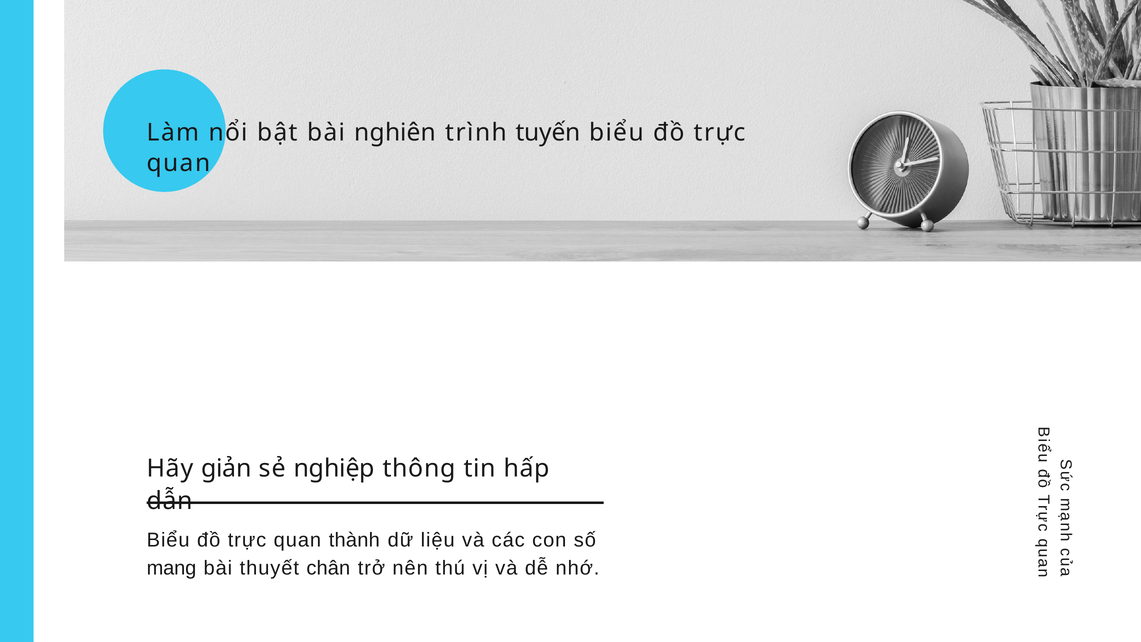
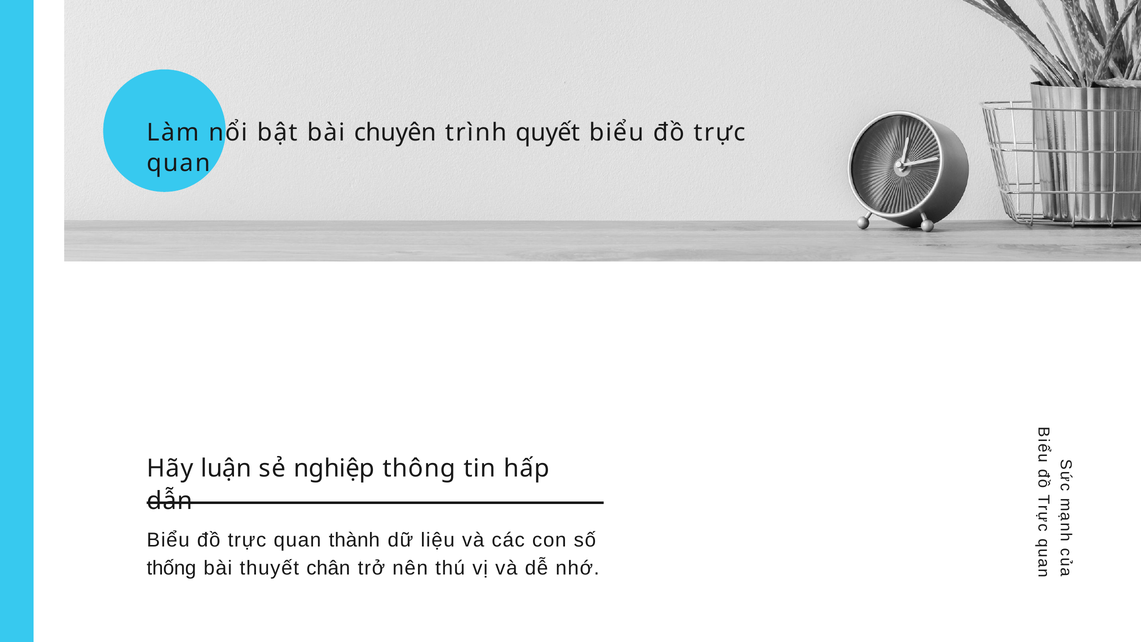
nghiên: nghiên -> chuyên (395, 133)
tuyến: tuyến -> quyết (548, 133)
giản: giản -> luận (226, 468)
mang: mang -> thống (171, 568)
